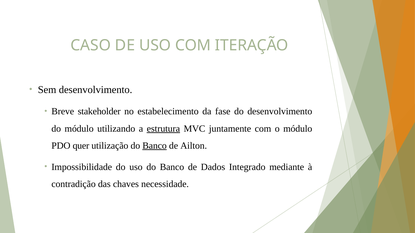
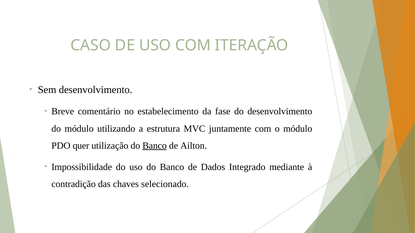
stakeholder: stakeholder -> comentário (99, 112)
estrutura underline: present -> none (163, 129)
necessidade: necessidade -> selecionado (165, 184)
